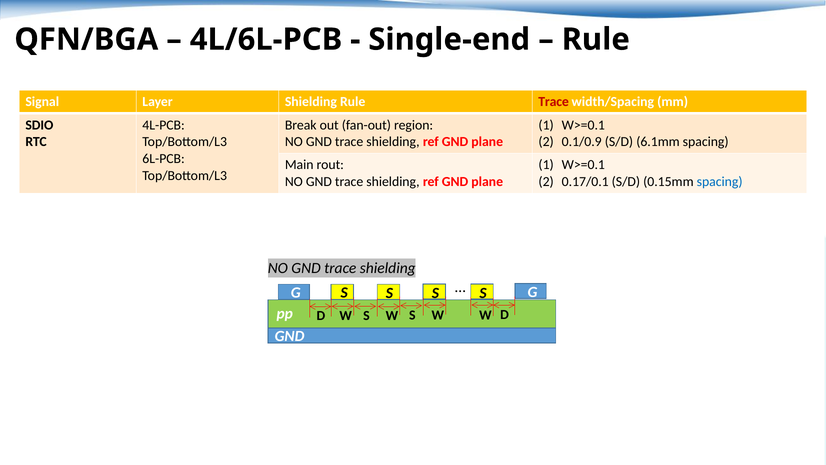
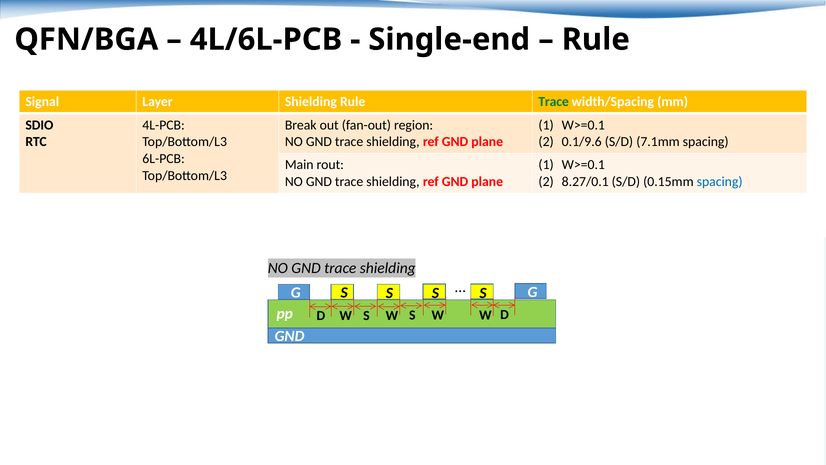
Trace colour: red -> green (554, 102)
0.1/0.9: 0.1/0.9 -> 0.1/9.6 (582, 142)
6.1mm: 6.1mm -> 7.1mm (658, 142)
0.17/0.1: 0.17/0.1 -> 8.27/0.1 (585, 182)
